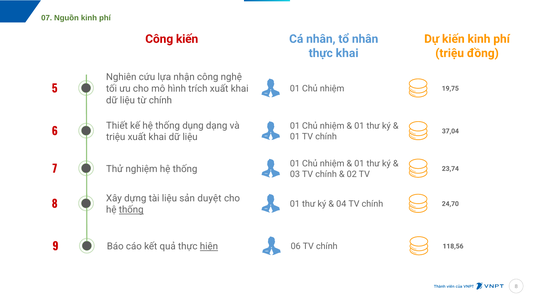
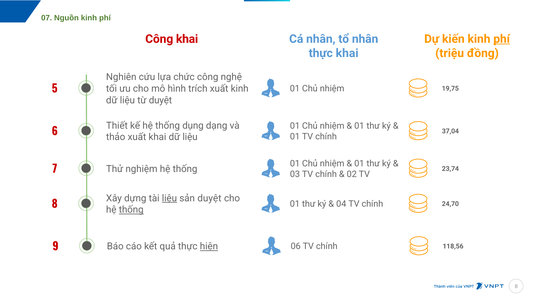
Công kiến: kiến -> khai (187, 39)
phí underline: none -> present (502, 39)
nhận: nhận -> chức (184, 77)
trích xuất khai: khai -> kinh (240, 89)
từ chính: chính -> duyệt (160, 100)
triệu: triệu -> thảo (116, 137)
liệu underline: none -> present (169, 198)
